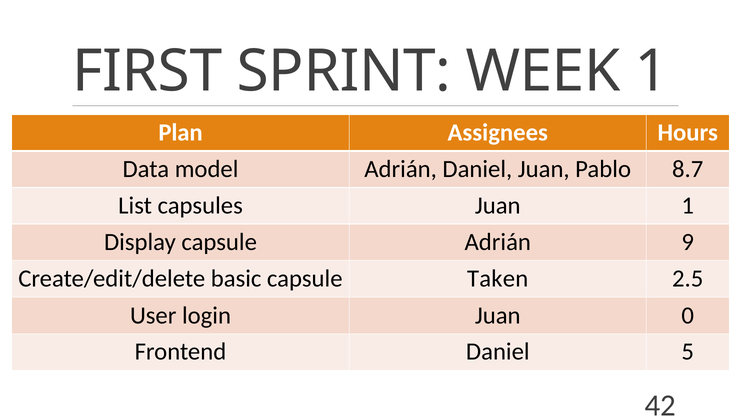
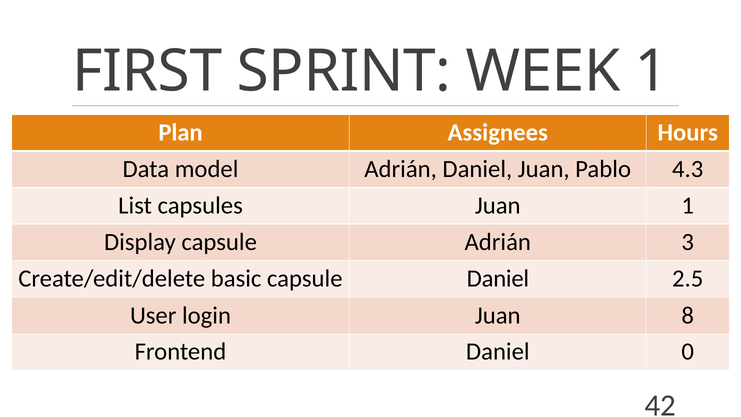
8.7: 8.7 -> 4.3 (688, 169)
9: 9 -> 3 (688, 242)
capsule Taken: Taken -> Daniel (498, 278)
0: 0 -> 8 (688, 315)
5: 5 -> 0 (688, 352)
